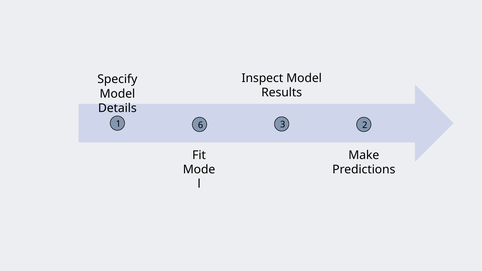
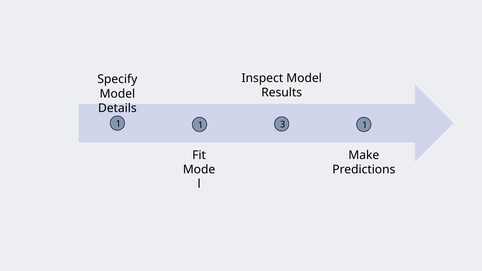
1 6: 6 -> 1 (201, 125)
3 2: 2 -> 1 (365, 125)
